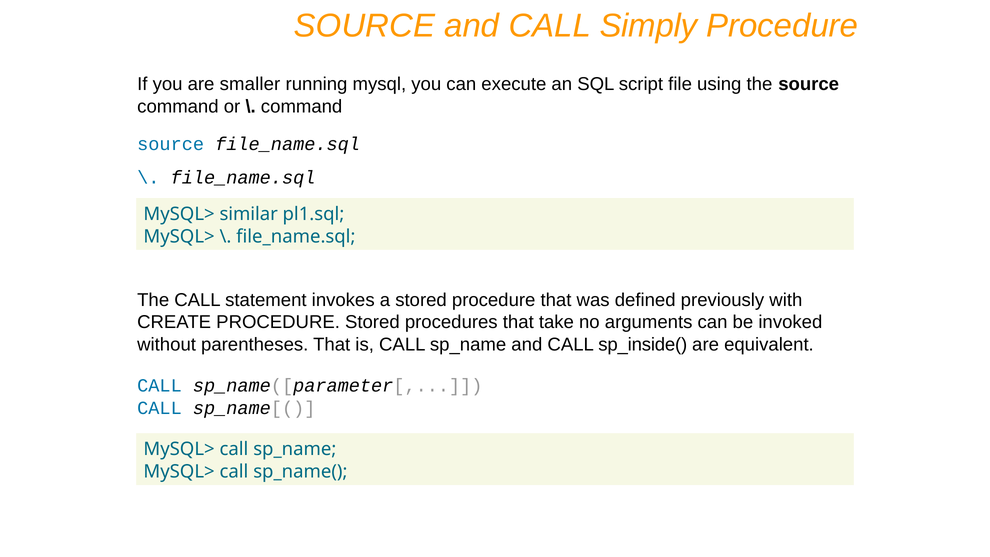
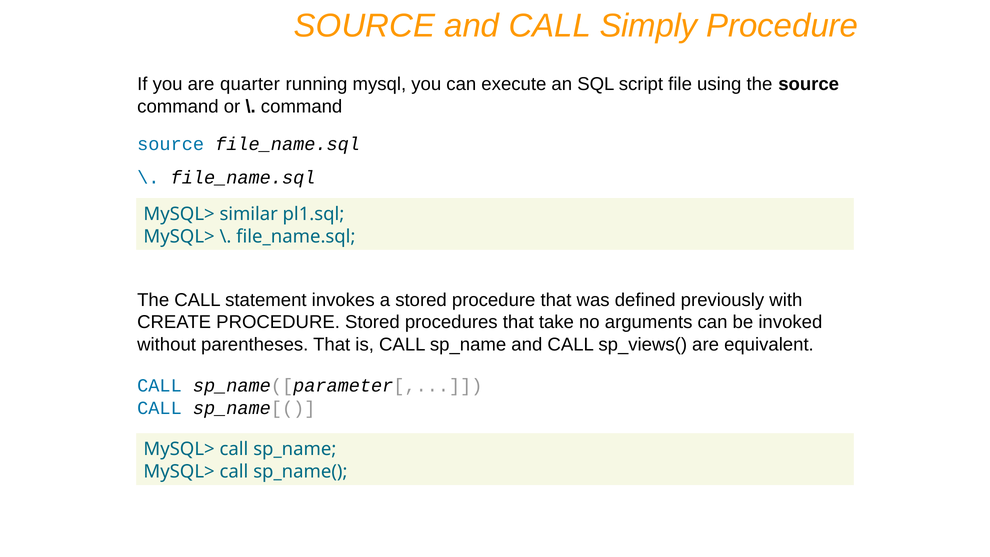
smaller: smaller -> quarter (250, 84)
sp_inside(: sp_inside( -> sp_views( (643, 345)
